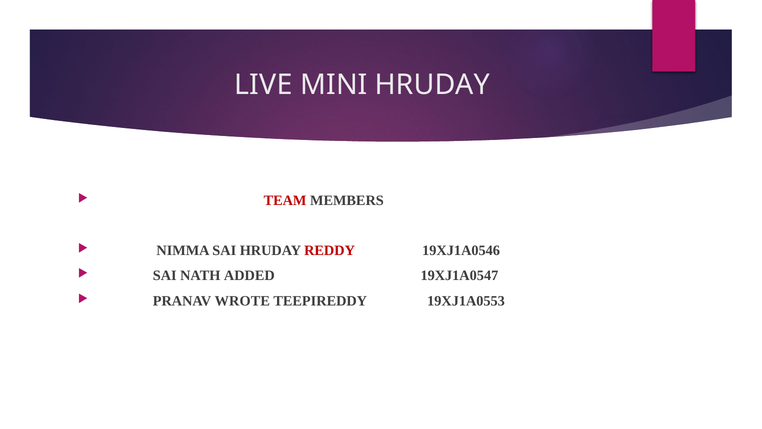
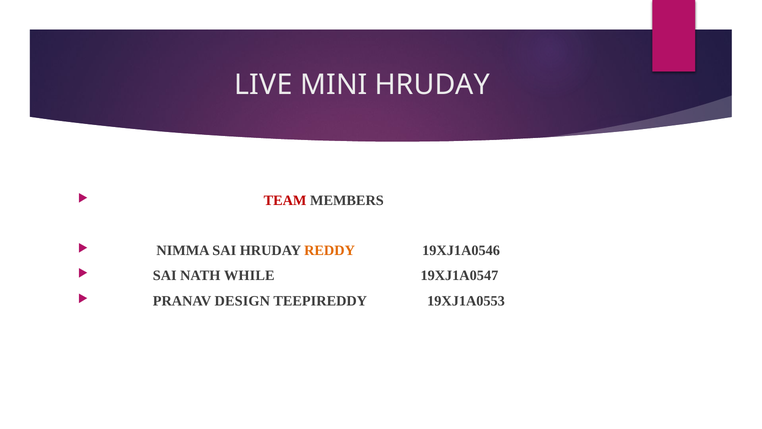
REDDY colour: red -> orange (330, 250)
ADDED: ADDED -> WHILE (249, 275)
WROTE: WROTE -> DESIGN (242, 301)
